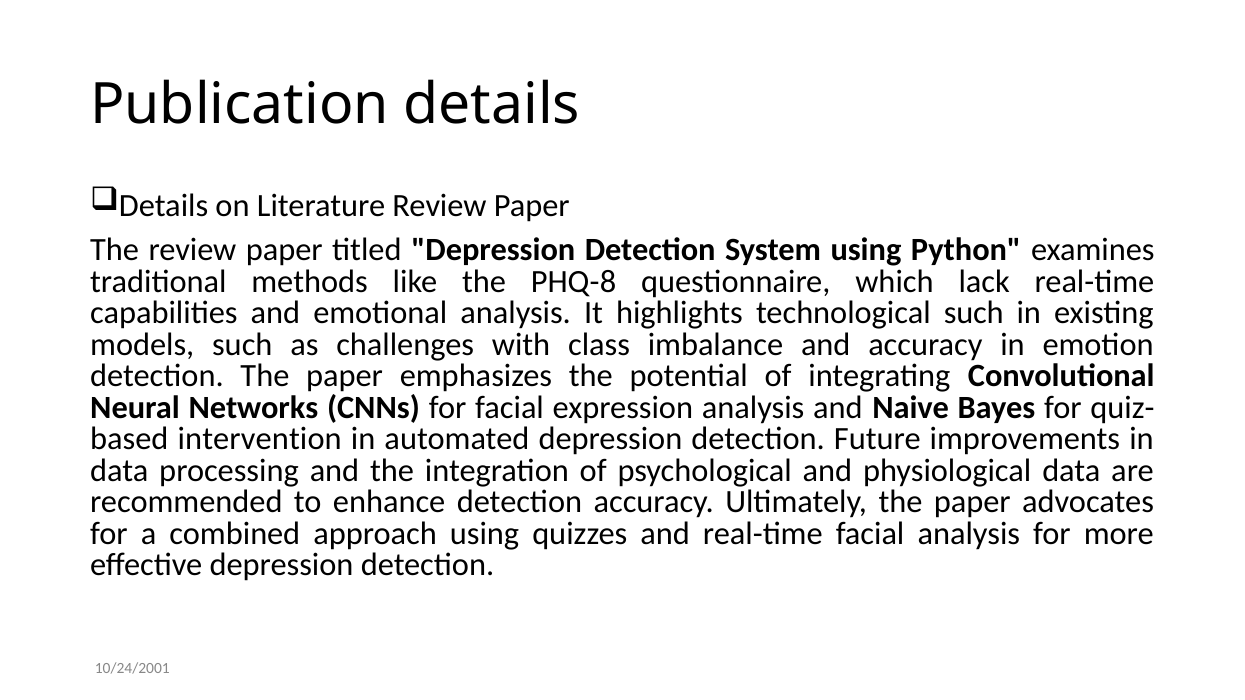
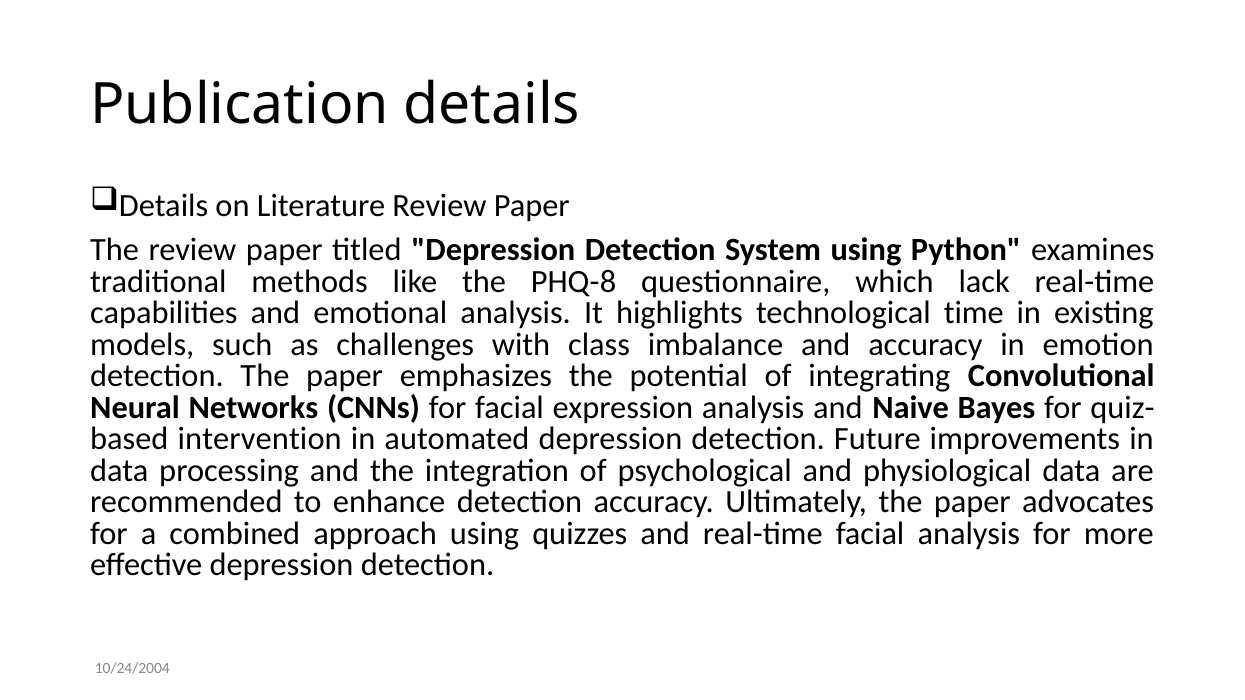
technological such: such -> time (974, 313)
10/24/2001: 10/24/2001 -> 10/24/2004 (132, 669)
